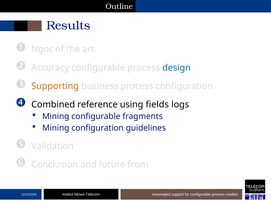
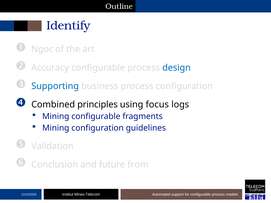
Results: Results -> Identify (68, 26)
Supporting colour: orange -> blue (55, 86)
reference: reference -> principles (98, 105)
fields: fields -> focus (157, 105)
